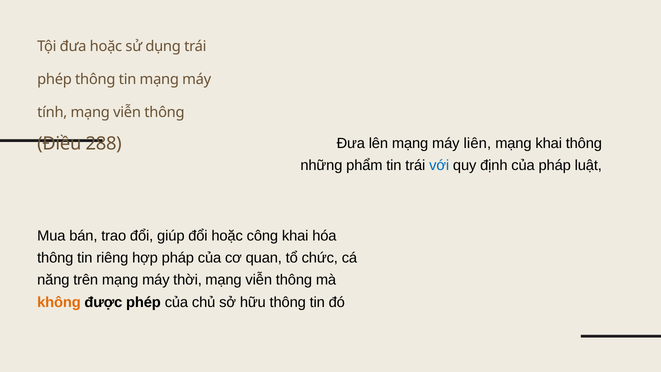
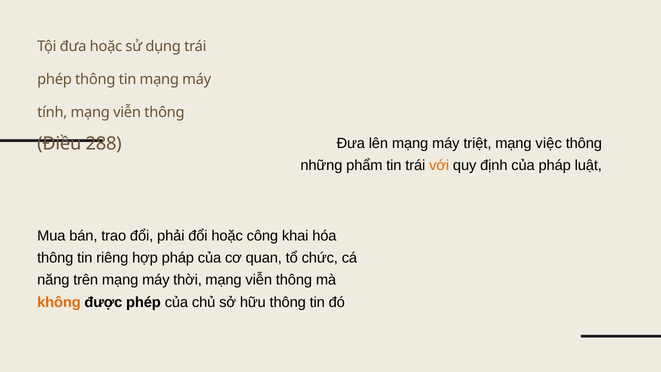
liên: liên -> triệt (477, 143)
mạng khai: khai -> việc (549, 143)
với colour: blue -> orange (439, 165)
giúp: giúp -> phải (171, 236)
